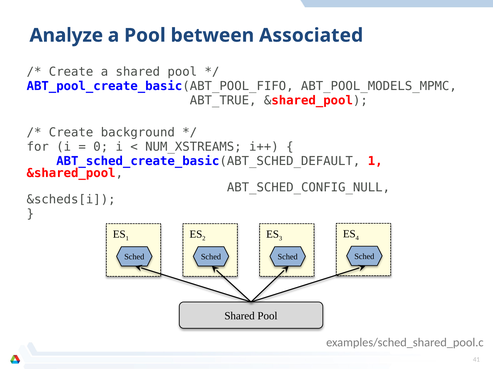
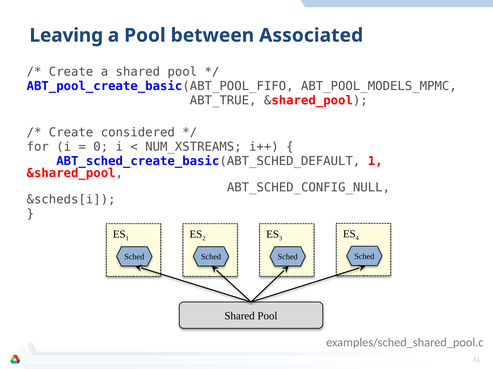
Analyze: Analyze -> Leaving (66, 35)
background: background -> considered (138, 133)
